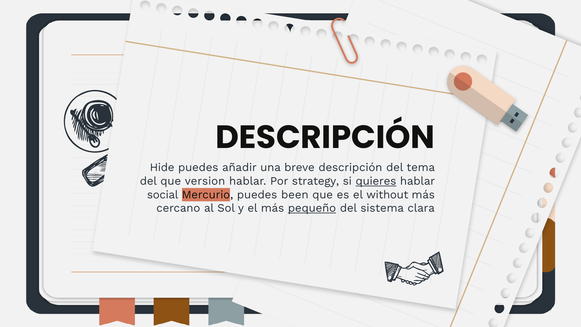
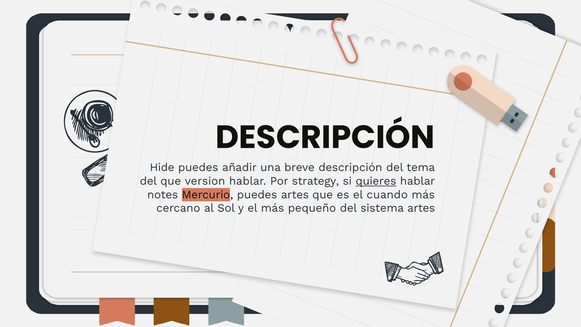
social: social -> notes (163, 195)
puedes been: been -> artes (295, 195)
without: without -> cuando (387, 195)
pequeño underline: present -> none (312, 208)
sistema clara: clara -> artes (421, 208)
